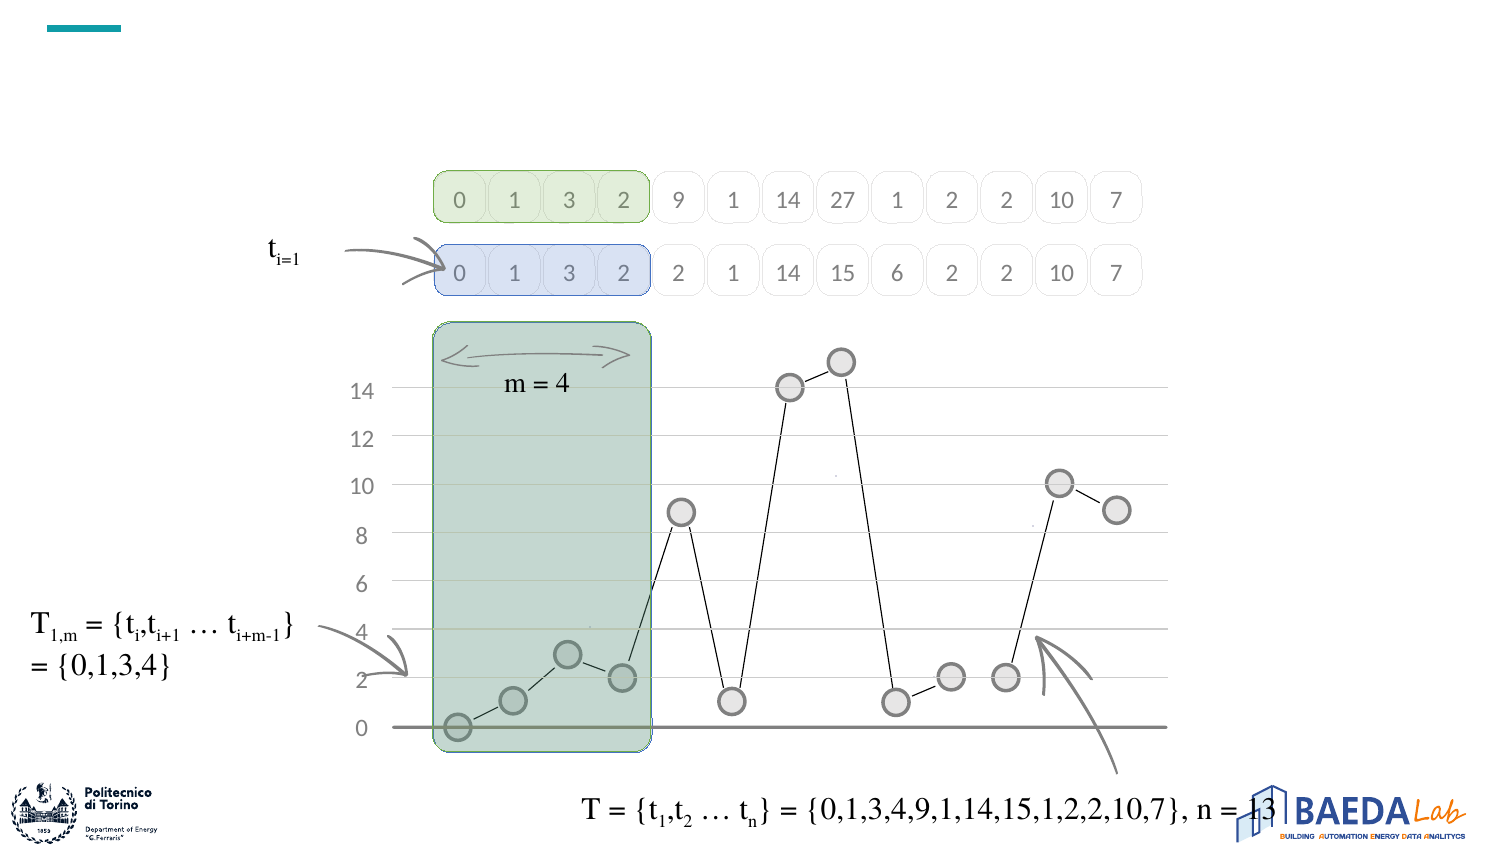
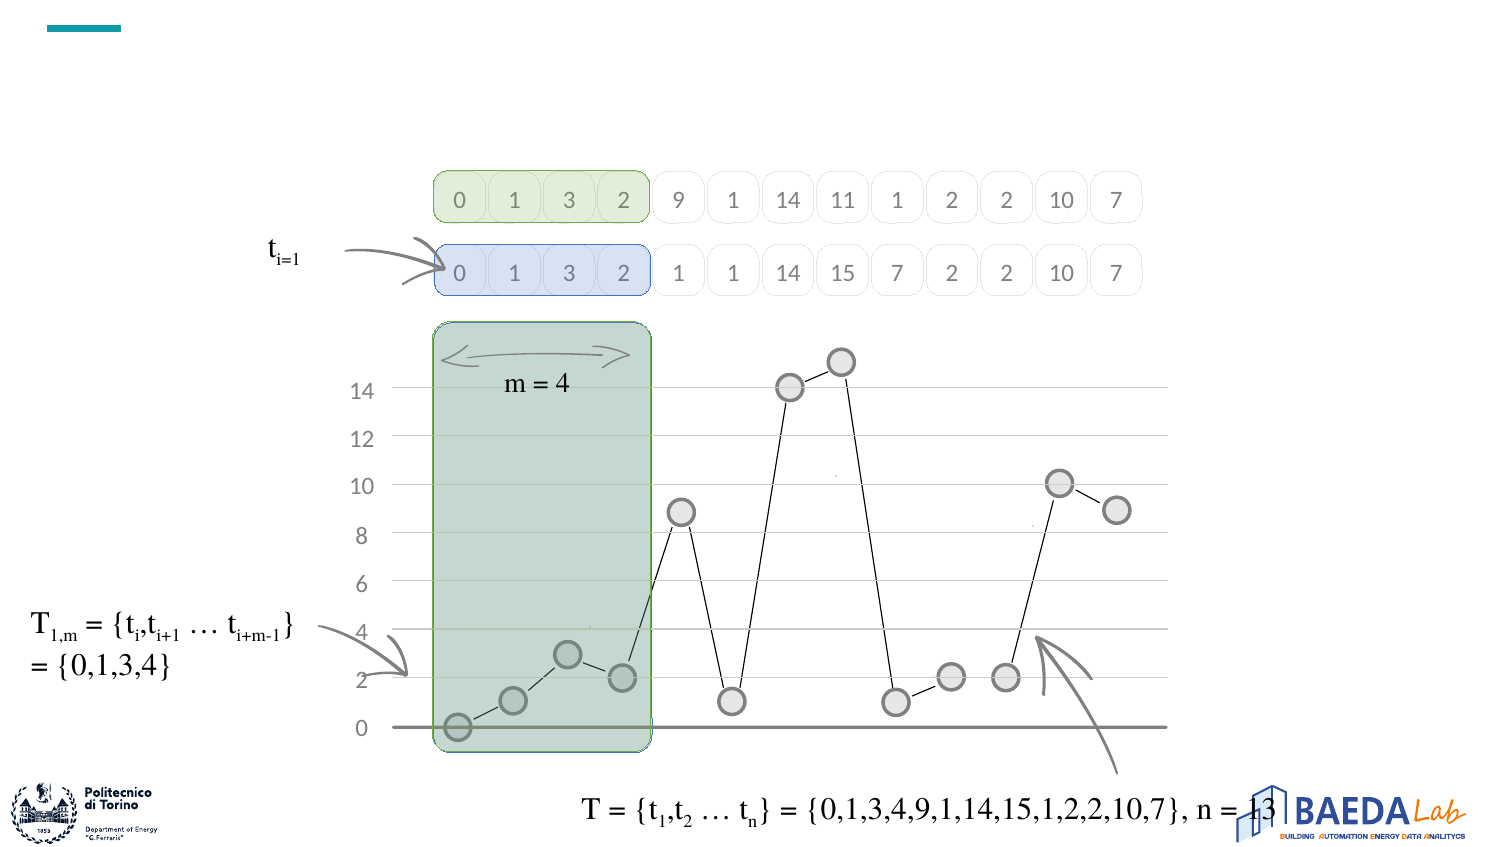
27: 27 -> 11 (843, 200)
2: 2 -> 1 (679, 273)
14 6: 6 -> 7 (897, 273)
